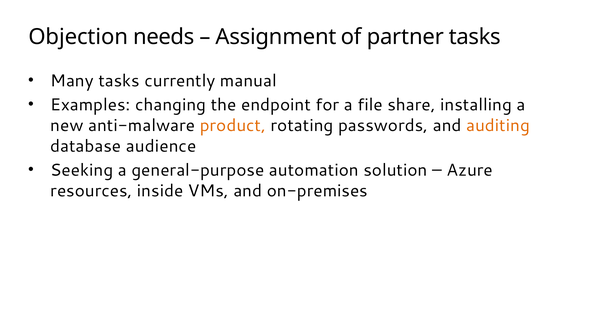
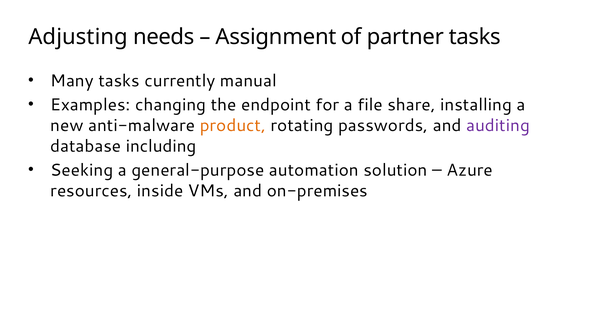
Objection: Objection -> Adjusting (78, 37)
auditing colour: orange -> purple (498, 126)
audience: audience -> including (161, 146)
